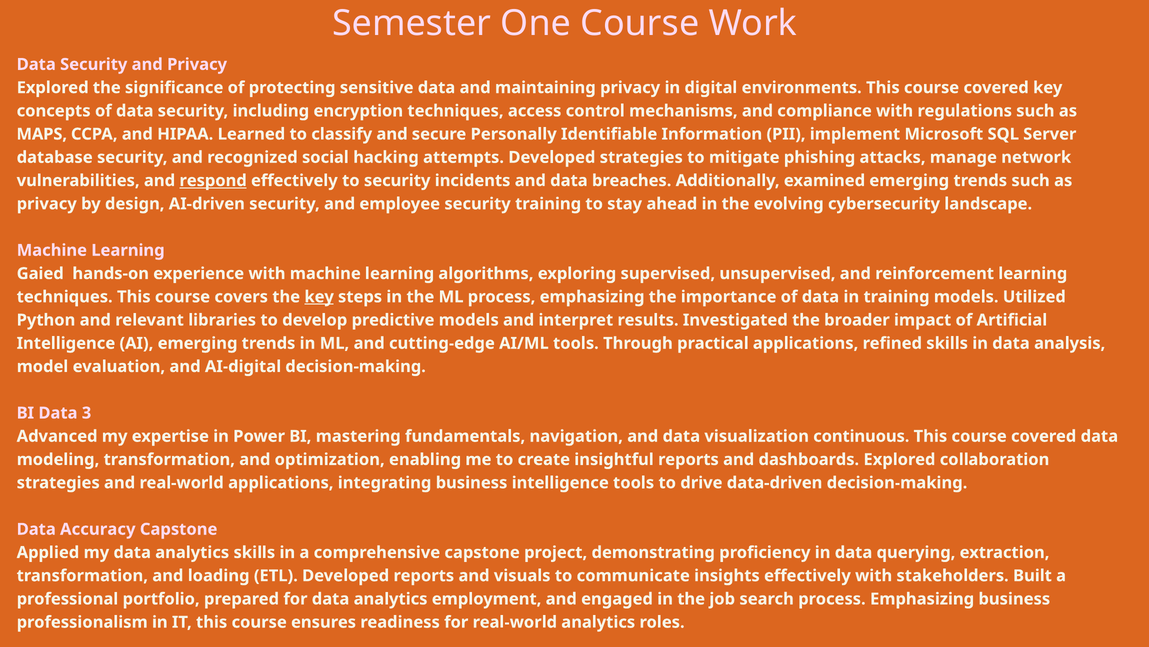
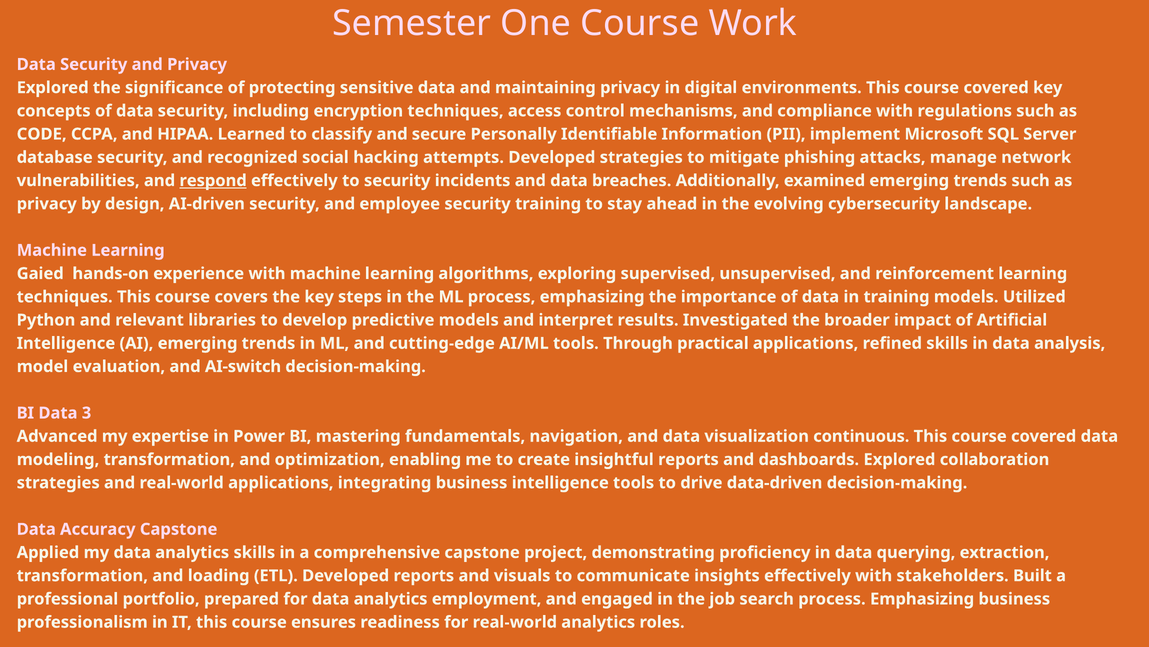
MAPS: MAPS -> CODE (42, 134)
key underline: present -> none (319, 297)
AI-digital: AI-digital -> AI-switch (243, 366)
